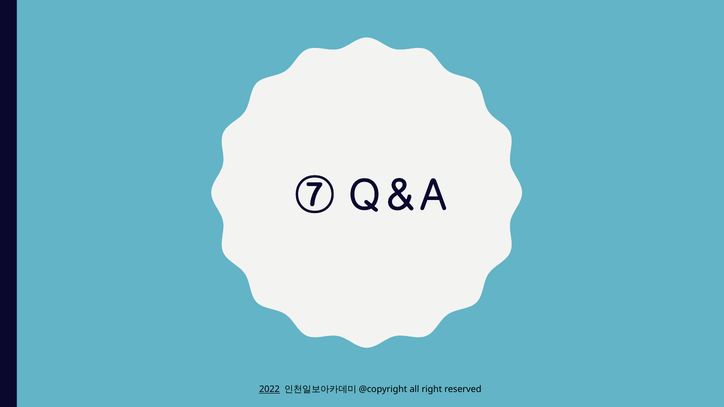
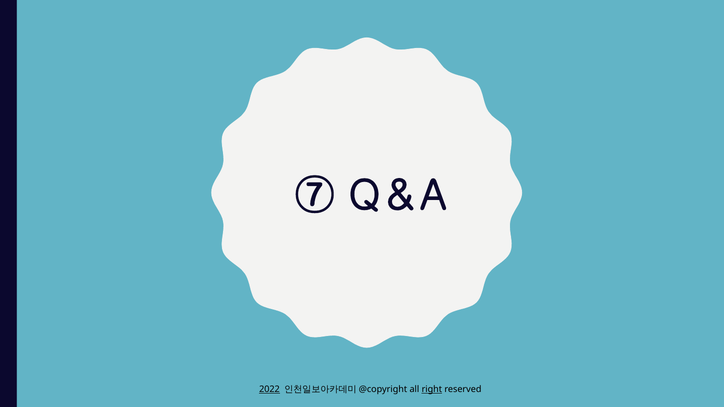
right underline: none -> present (432, 389)
